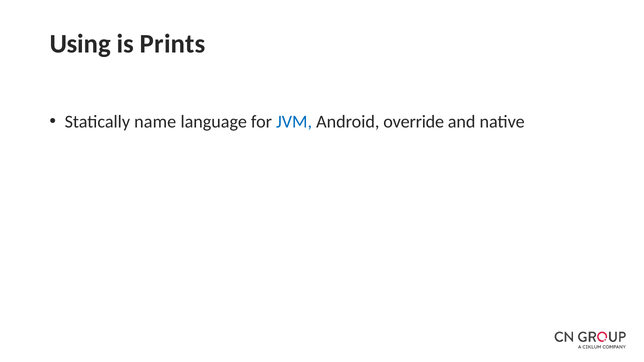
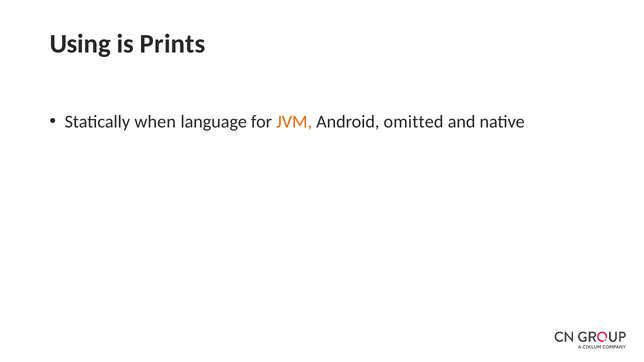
name: name -> when (155, 122)
JVM colour: blue -> orange (294, 122)
override: override -> omitted (414, 122)
